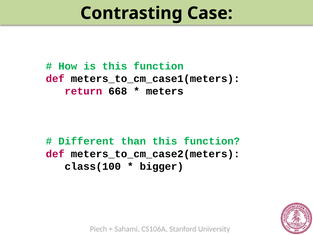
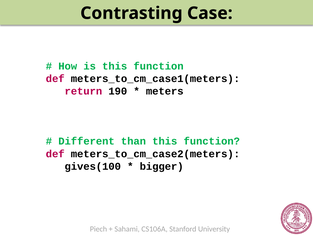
668: 668 -> 190 (118, 91)
class(100: class(100 -> gives(100 (93, 166)
